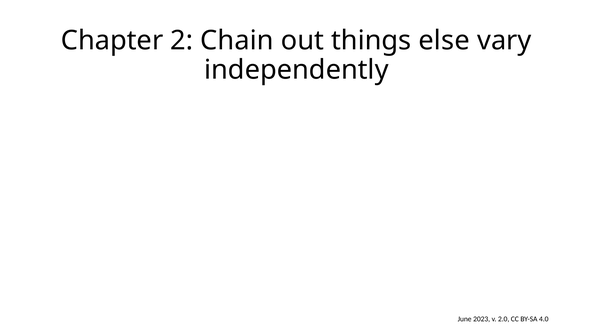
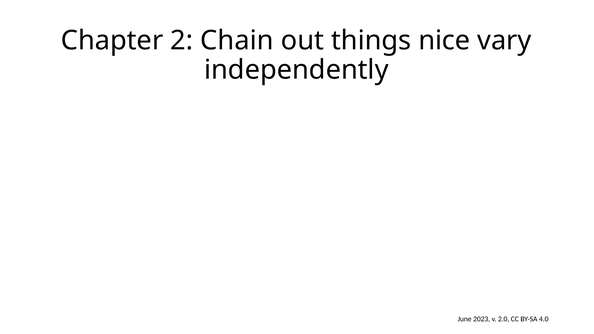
else: else -> nice (444, 41)
